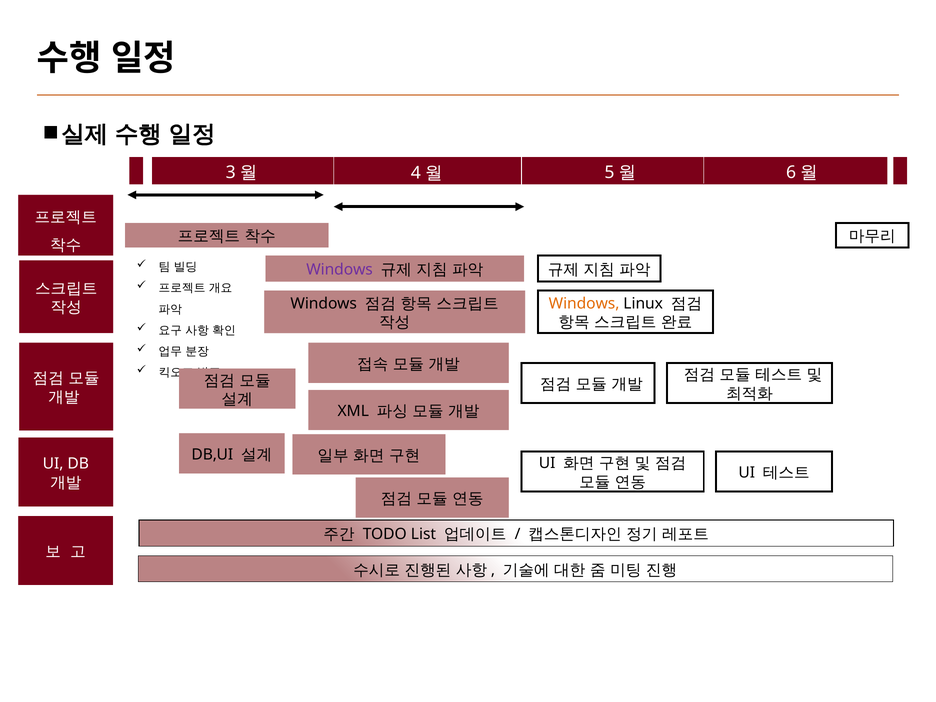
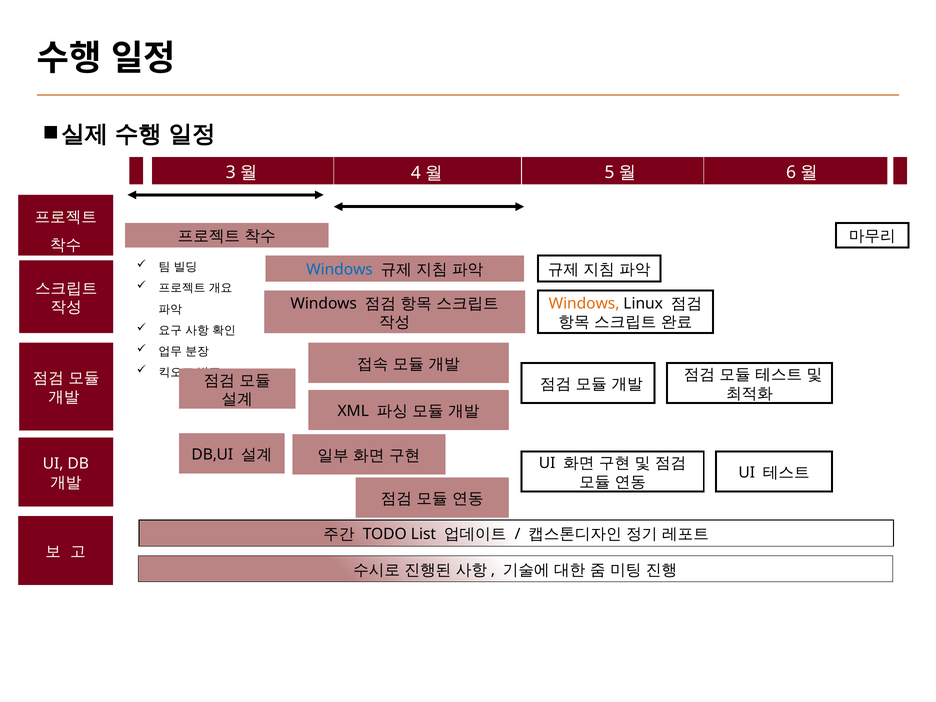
Windows colour: purple -> blue (340, 270)
